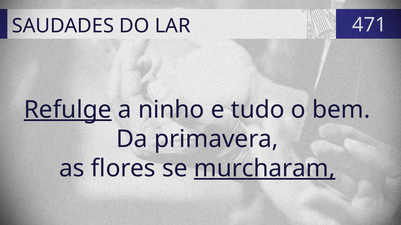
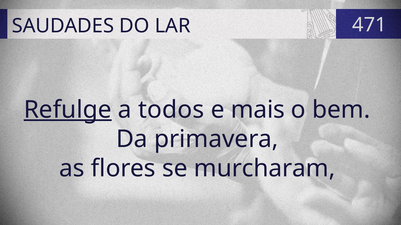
ninho: ninho -> todos (171, 110)
tudo: tudo -> mais (258, 110)
murcharam underline: present -> none (265, 169)
